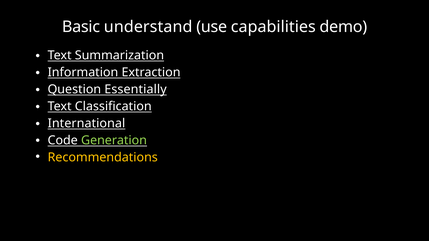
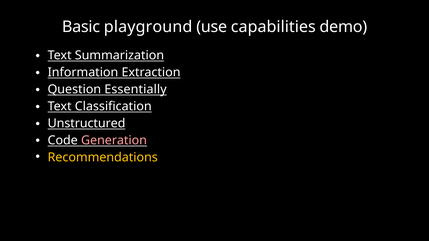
understand: understand -> playground (148, 27)
International: International -> Unstructured (87, 123)
Generation colour: light green -> pink (114, 140)
